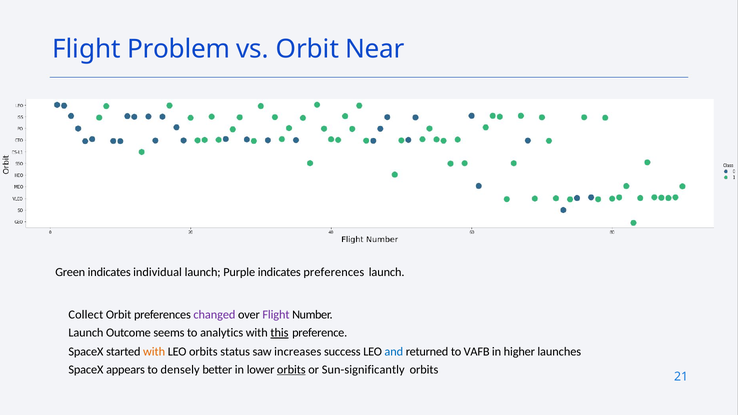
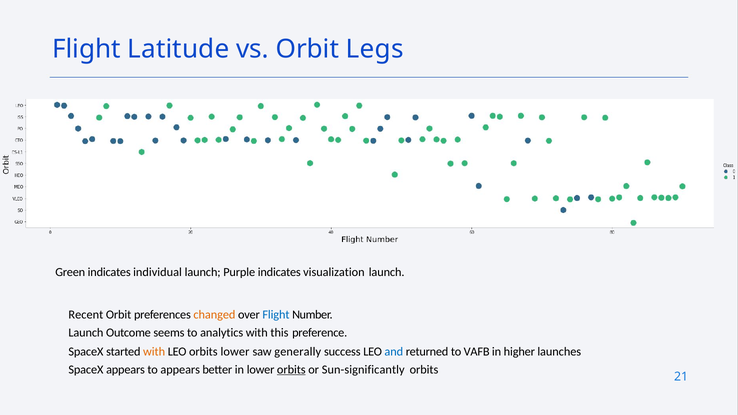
Problem: Problem -> Latitude (178, 49)
Near: Near -> Legs (375, 49)
indicates preferences: preferences -> visualization (334, 272)
Collect: Collect -> Recent (86, 315)
changed colour: purple -> orange (214, 315)
Flight colour: purple -> blue (276, 315)
this underline: present -> none (279, 333)
orbits status: status -> lower (235, 352)
increases: increases -> generally (298, 352)
to densely: densely -> appears (180, 370)
